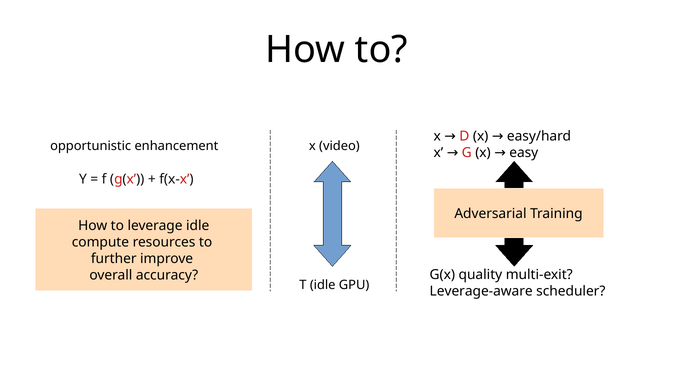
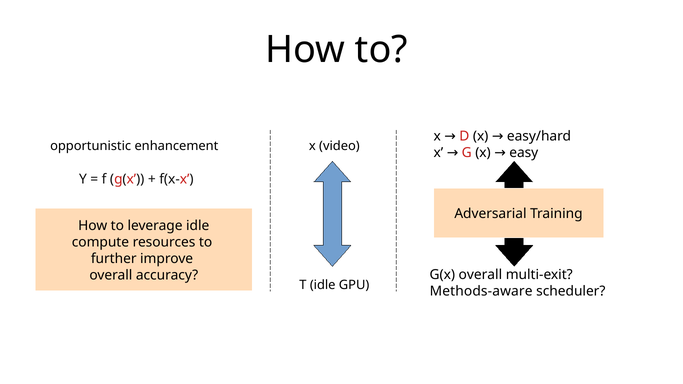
G(x quality: quality -> overall (480, 275)
Leverage-aware: Leverage-aware -> Methods-aware (481, 291)
